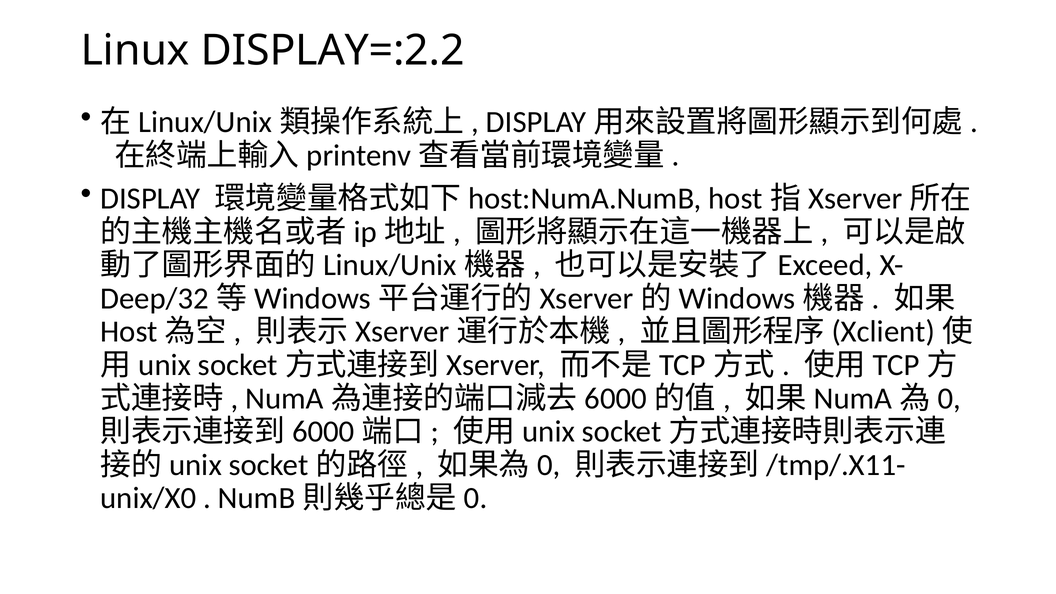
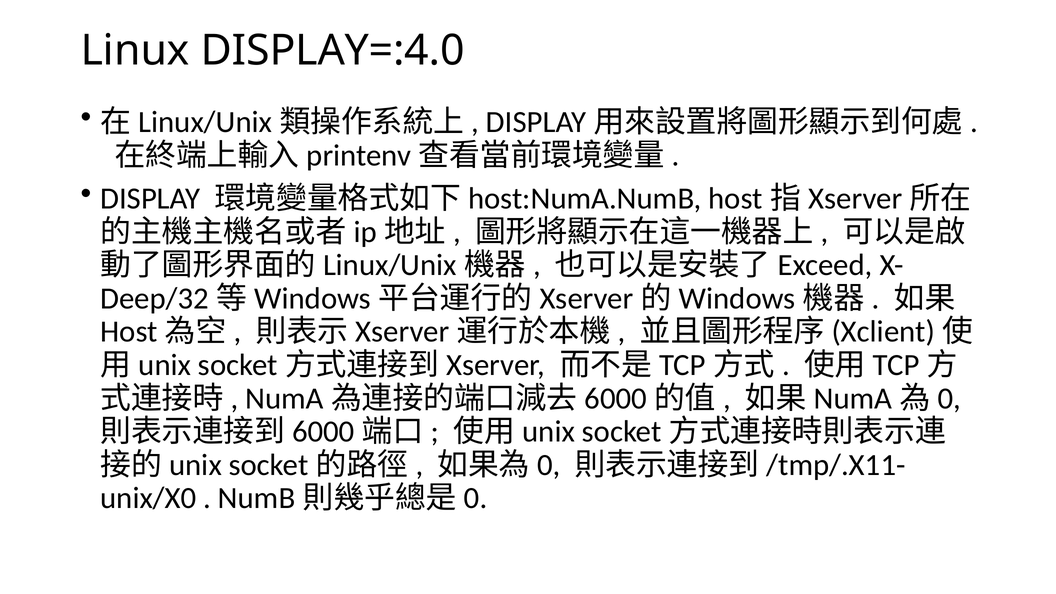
DISPLAY=:2.2: DISPLAY=:2.2 -> DISPLAY=:4.0 (333, 51)
